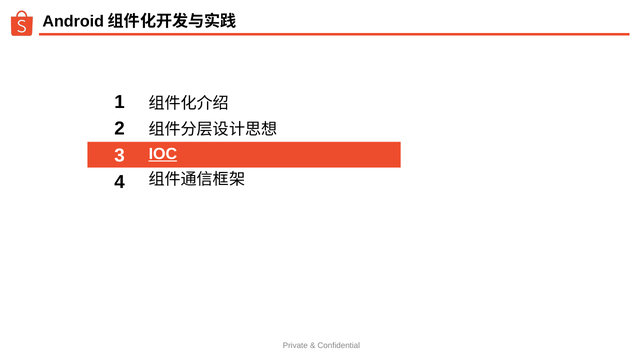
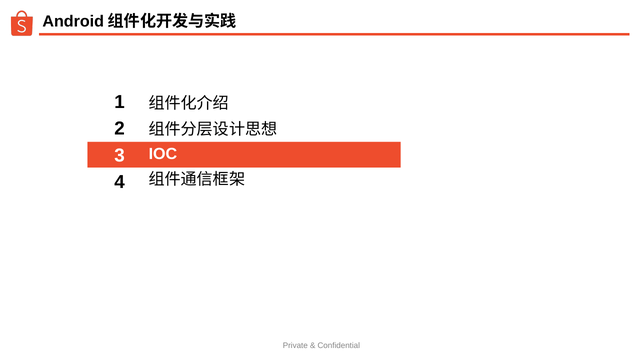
IOC underline: present -> none (163, 154)
